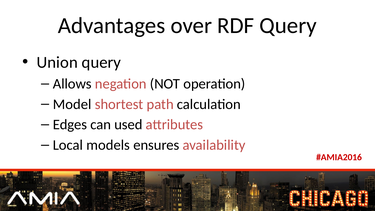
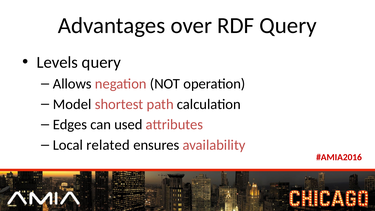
Union: Union -> Levels (57, 62)
models: models -> related (108, 145)
